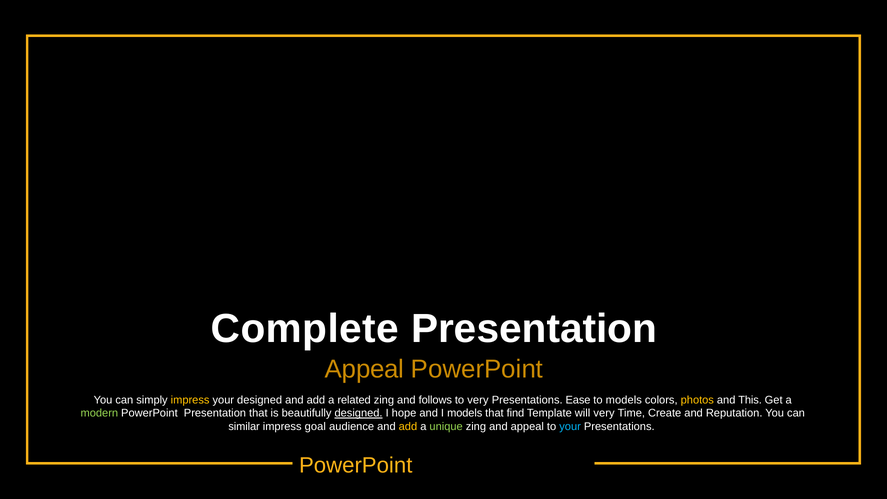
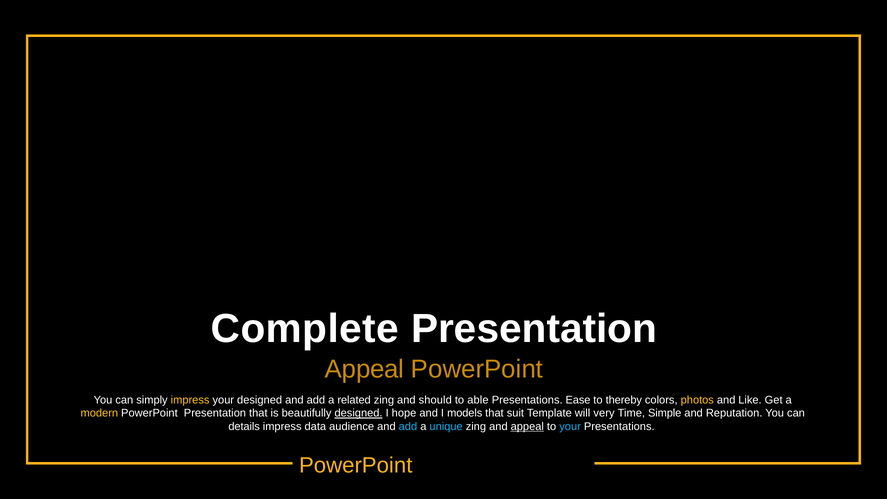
follows: follows -> should (435, 400)
to very: very -> able (478, 400)
to models: models -> thereby (624, 400)
This: This -> Like (750, 400)
modern colour: light green -> yellow (99, 413)
find: find -> suit (515, 413)
Create: Create -> Simple (665, 413)
similar: similar -> details (244, 427)
goal: goal -> data (315, 427)
add colour: yellow -> light blue (408, 427)
unique colour: light green -> light blue (446, 427)
appeal underline: none -> present (527, 427)
